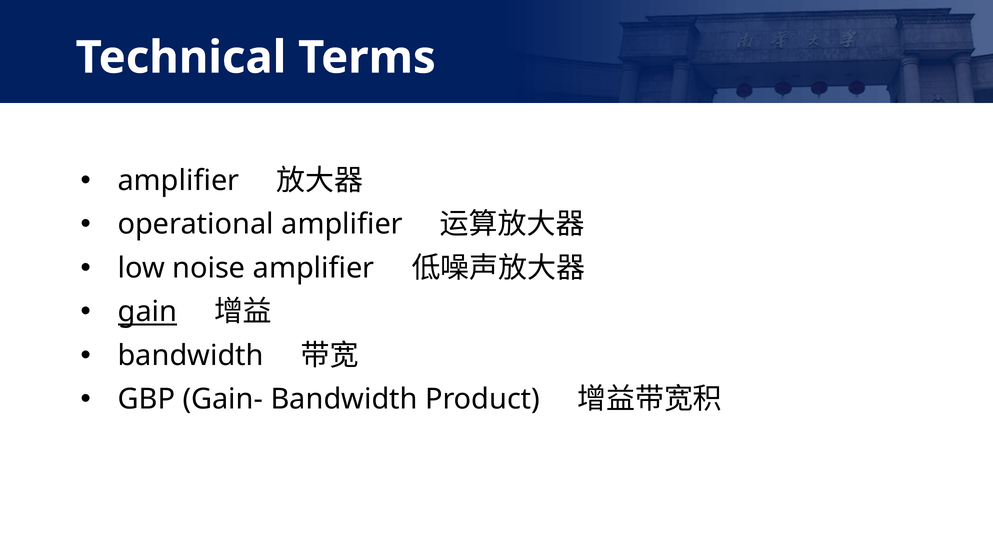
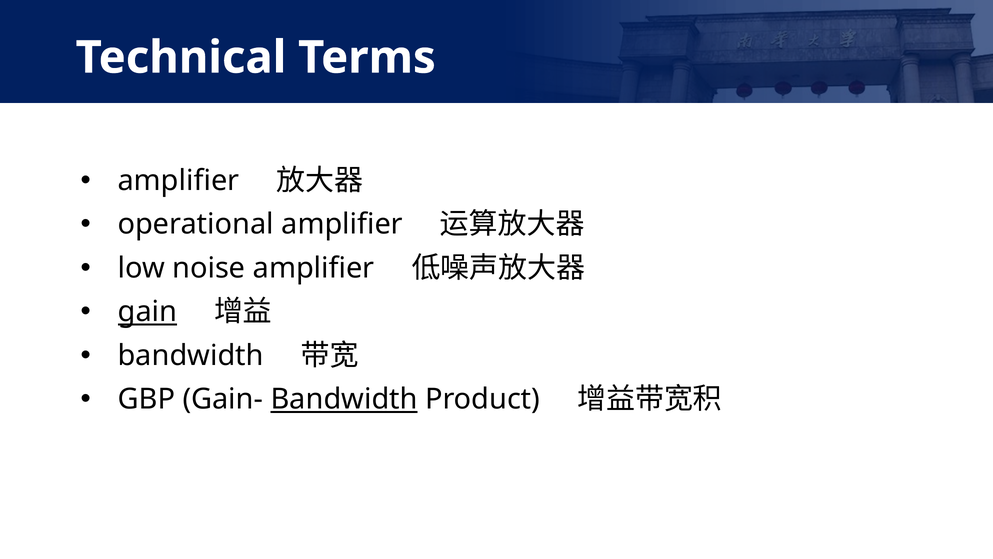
Bandwidth underline: none -> present (344, 399)
